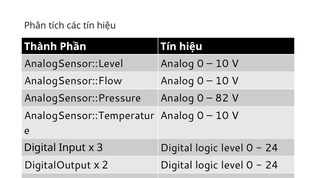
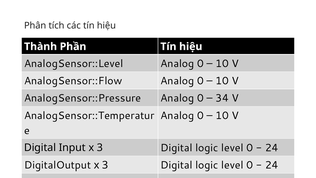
82: 82 -> 34 (222, 98)
DigitalOutput x 2: 2 -> 3 (105, 165)
